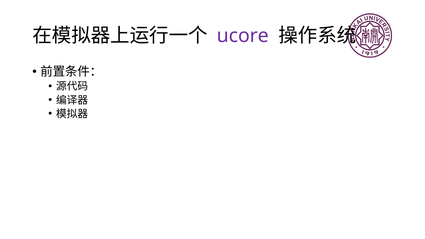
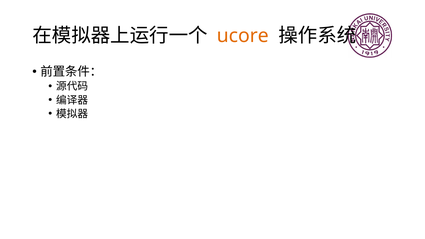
ucore colour: purple -> orange (243, 36)
